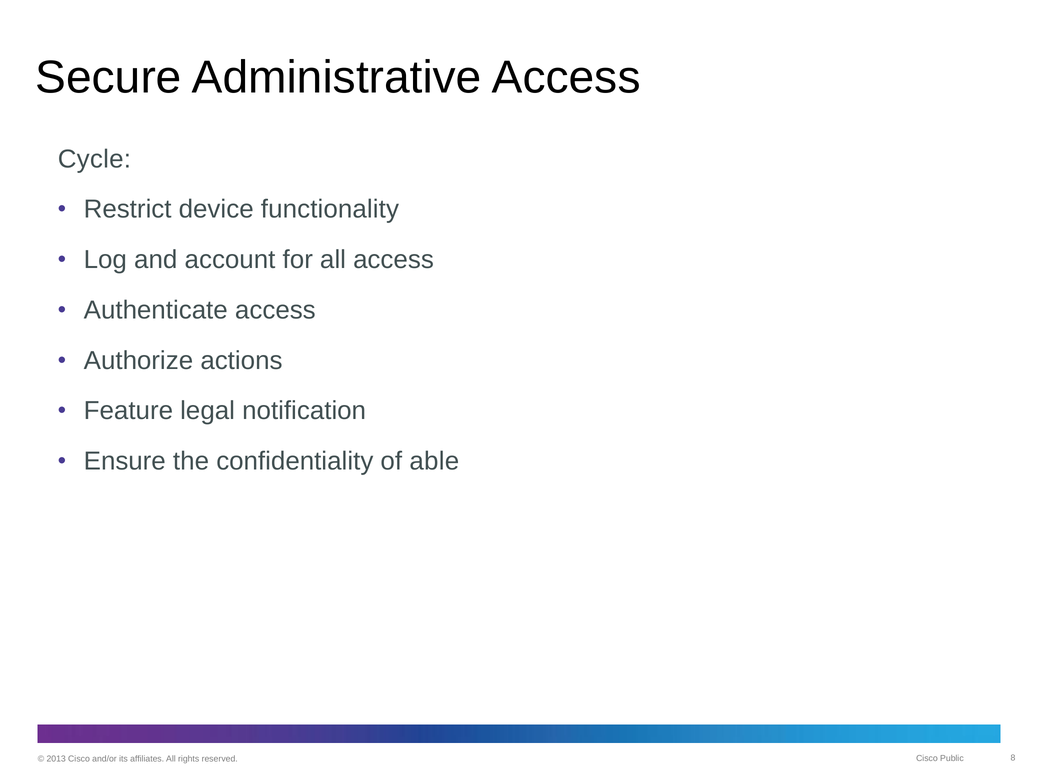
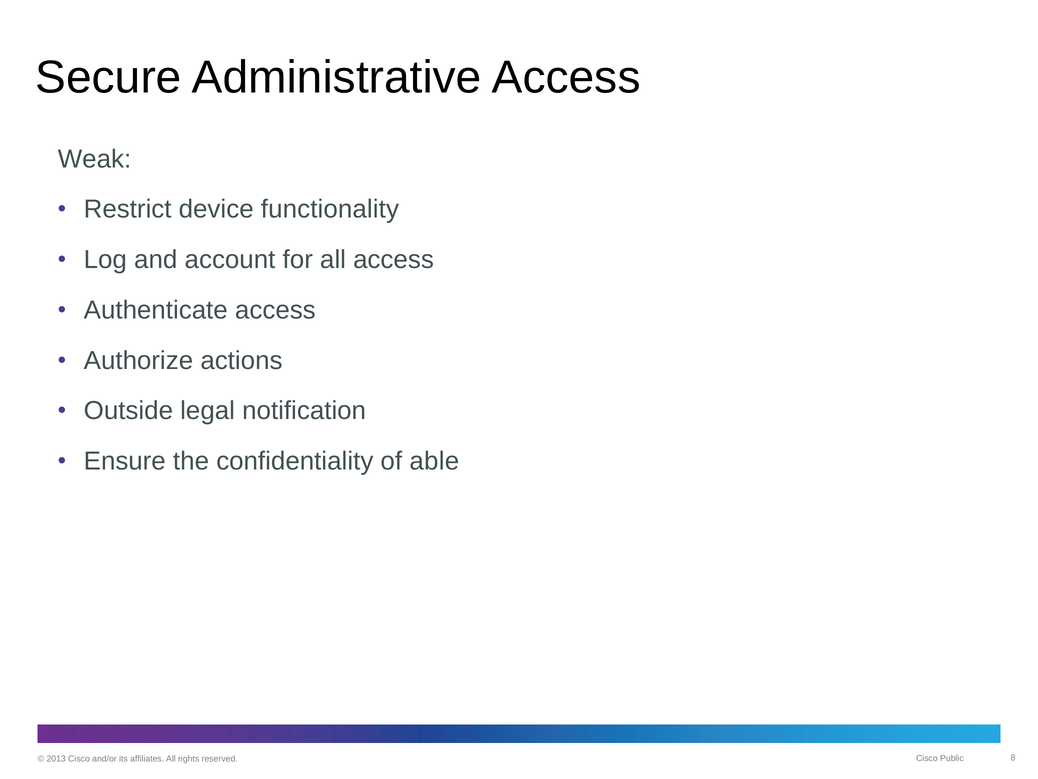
Cycle: Cycle -> Weak (94, 159)
Feature: Feature -> Outside (128, 411)
